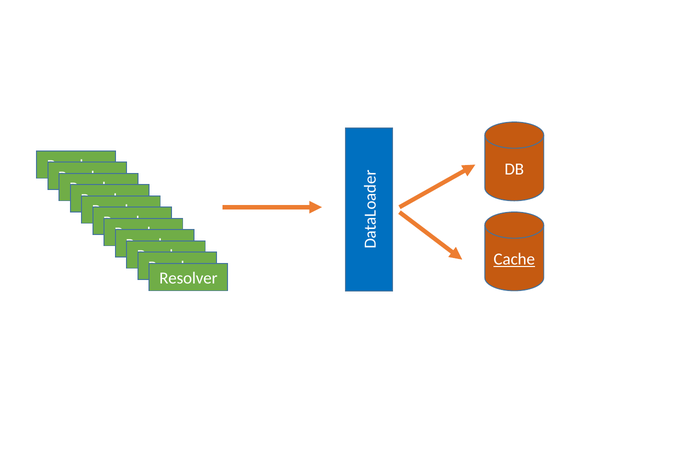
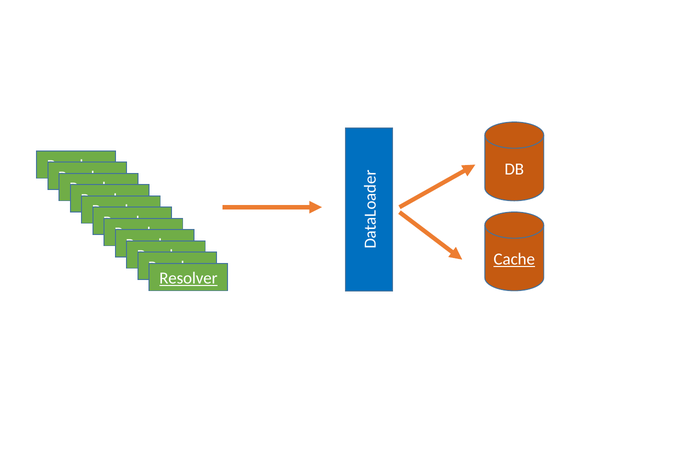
Resolver underline: none -> present (188, 278)
